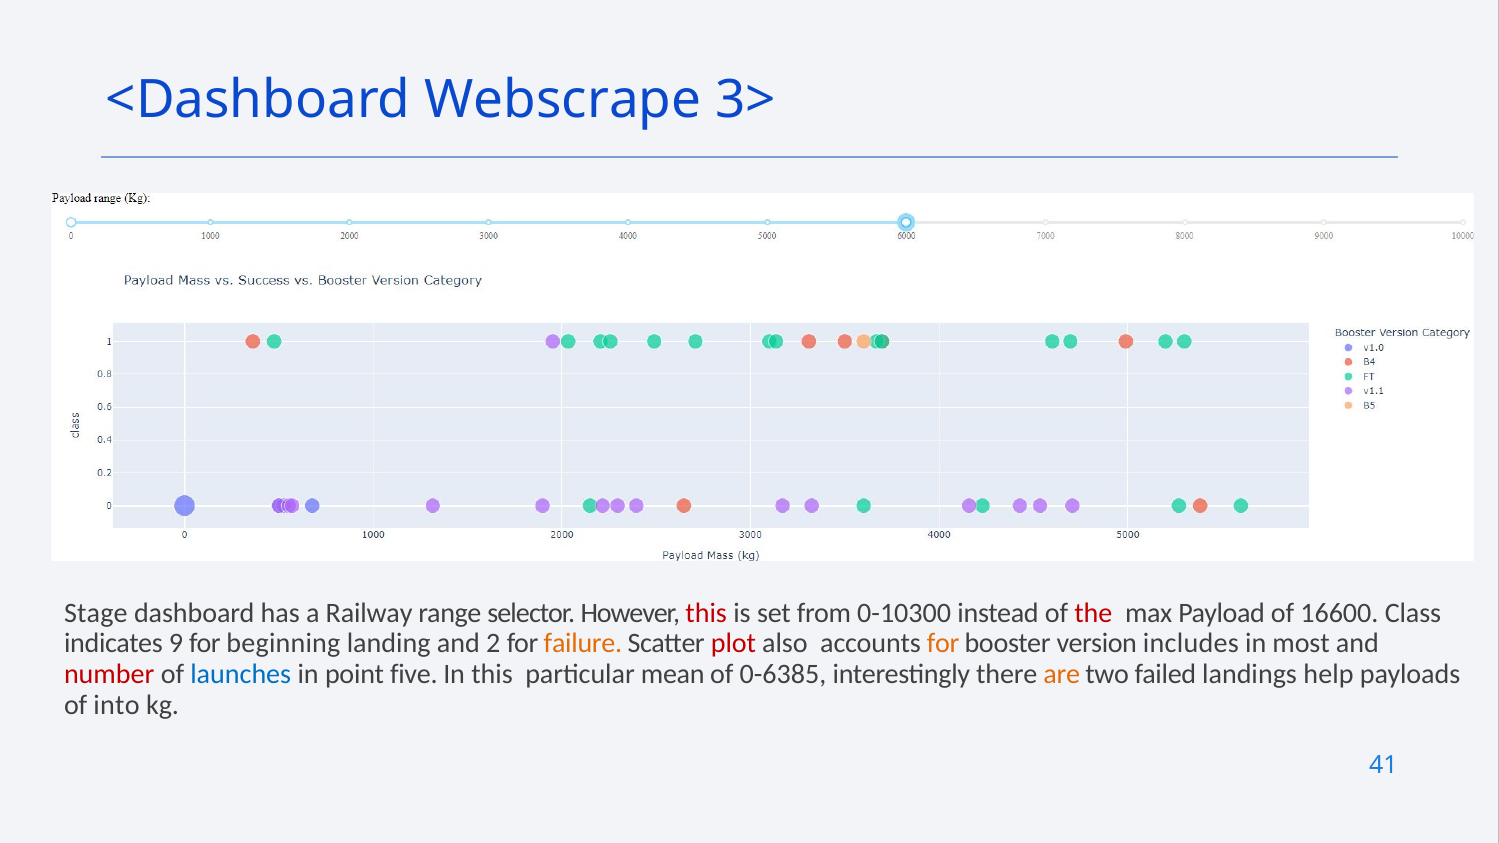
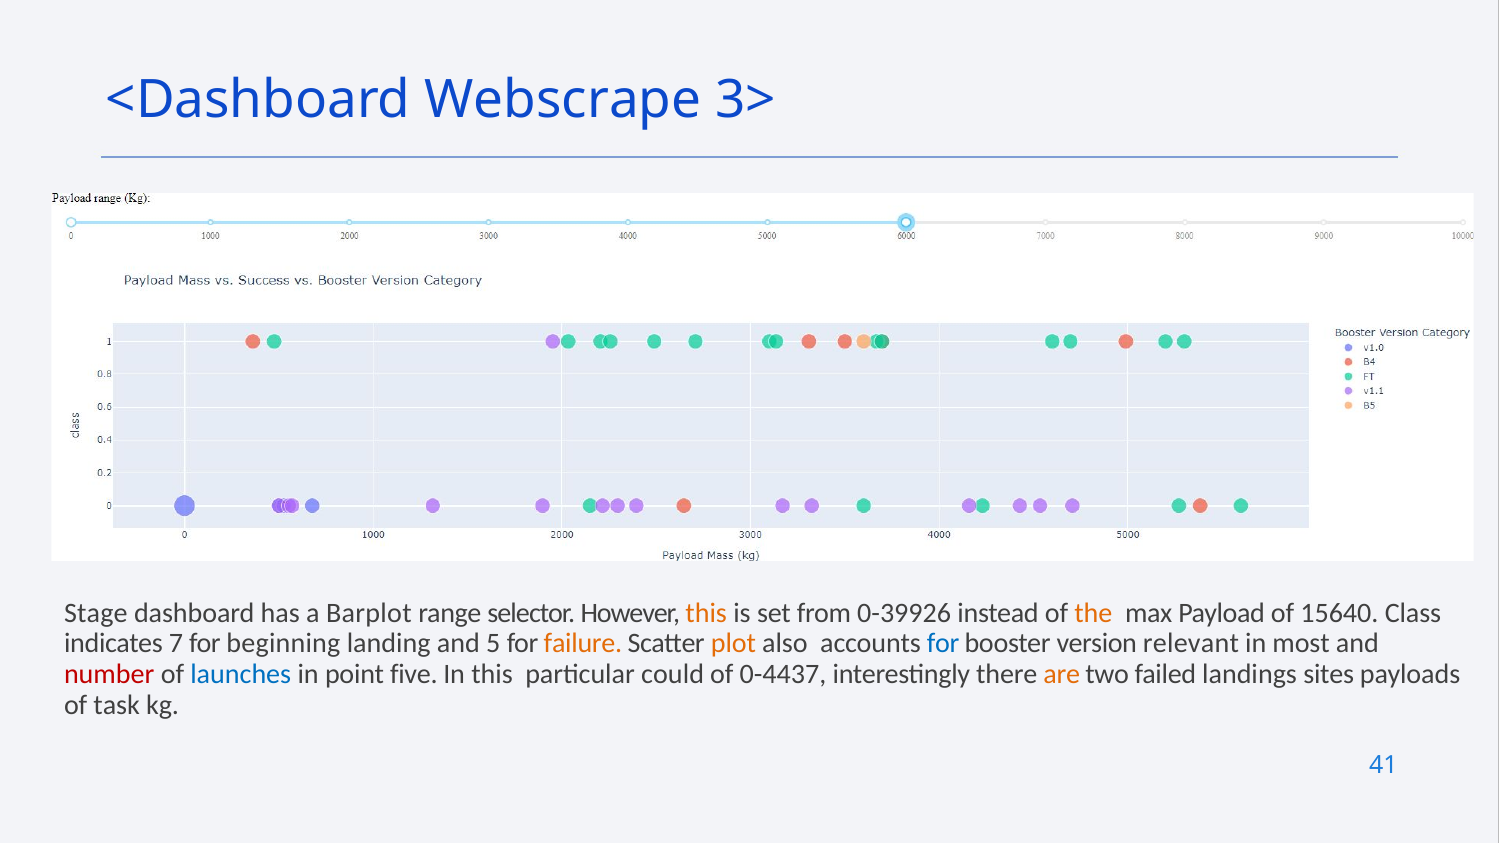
Railway: Railway -> Barplot (369, 613)
this colour: red -> orange (706, 613)
0-10300: 0-10300 -> 0-39926 (904, 613)
the colour: red -> orange (1093, 613)
16600: 16600 -> 15640 (1339, 613)
9: 9 -> 7 (176, 644)
2: 2 -> 5 (493, 644)
plot colour: red -> orange (733, 644)
for colour: orange -> blue (943, 644)
includes: includes -> relevant (1191, 644)
mean: mean -> could (673, 674)
0-6385: 0-6385 -> 0-4437 (783, 674)
help: help -> sites (1329, 674)
into: into -> task (117, 705)
